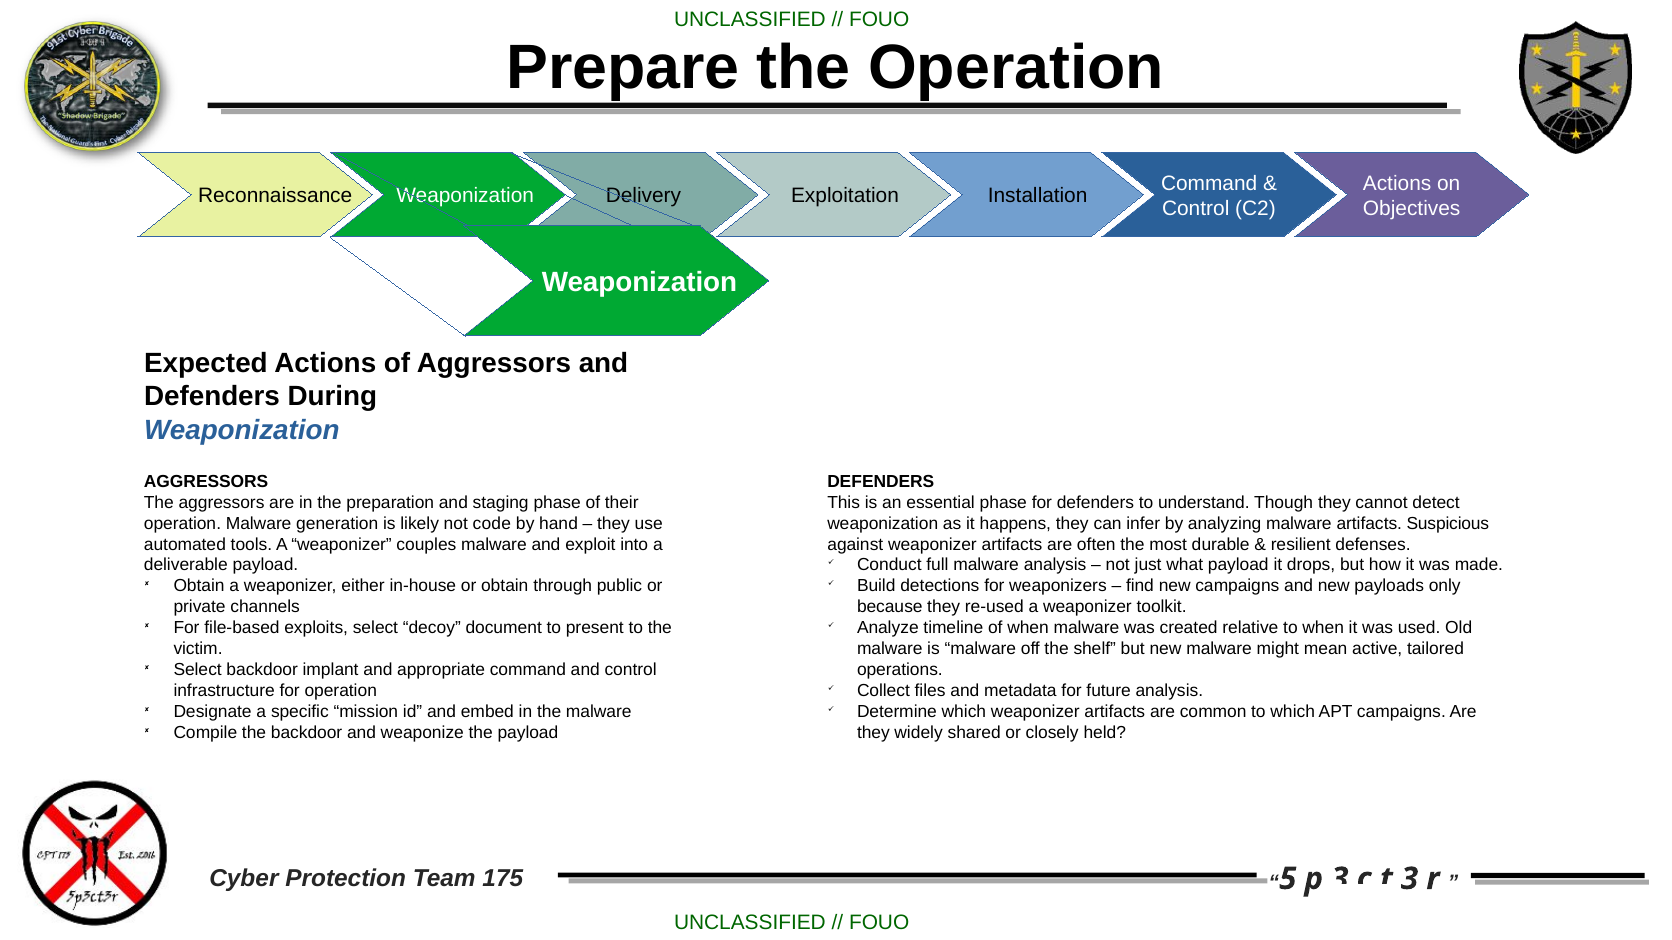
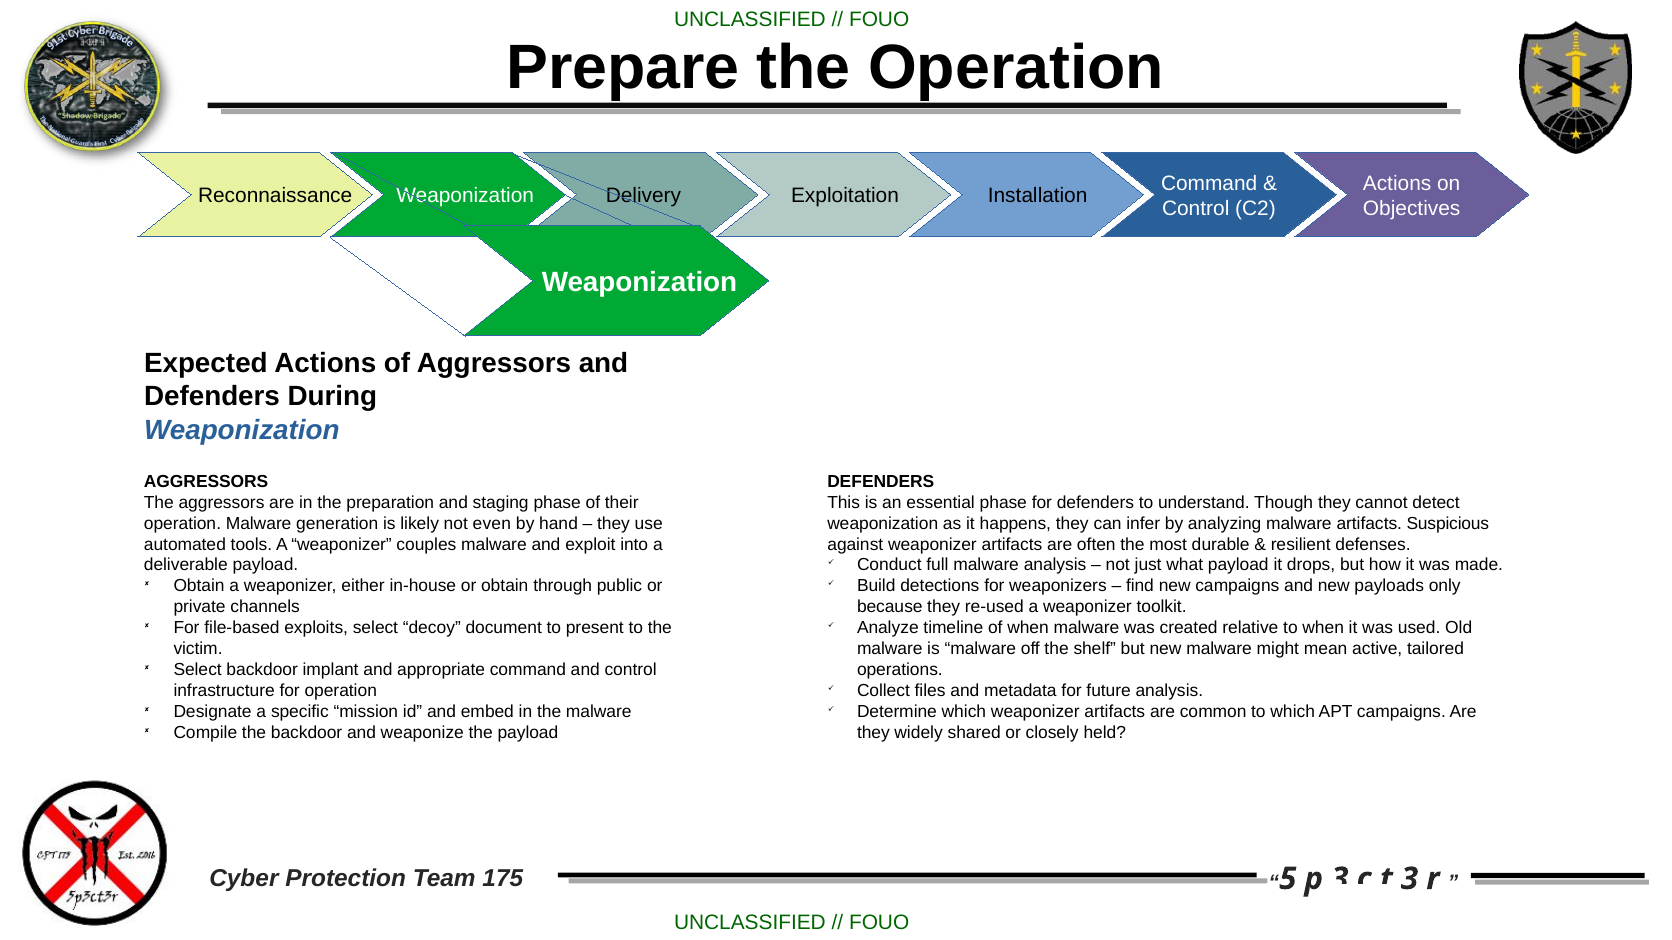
code: code -> even (492, 524)
